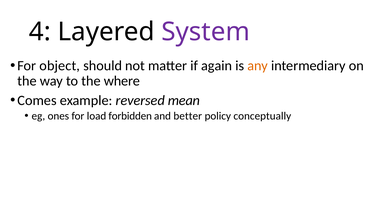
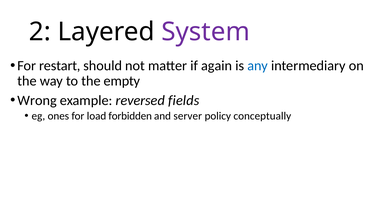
4: 4 -> 2 (40, 32)
object: object -> restart (60, 66)
any colour: orange -> blue (258, 66)
where: where -> empty (122, 81)
Comes: Comes -> Wrong (37, 100)
mean: mean -> fields (184, 100)
better: better -> server (188, 116)
